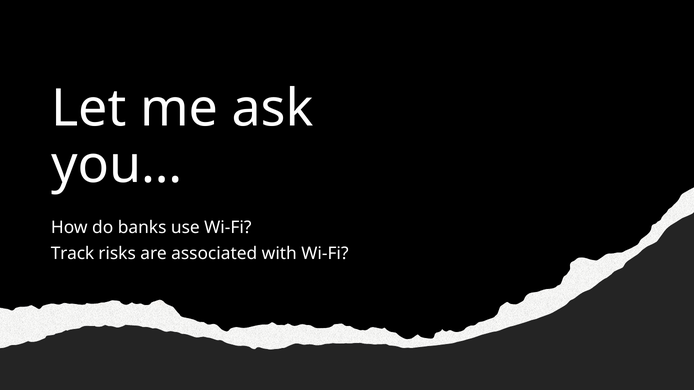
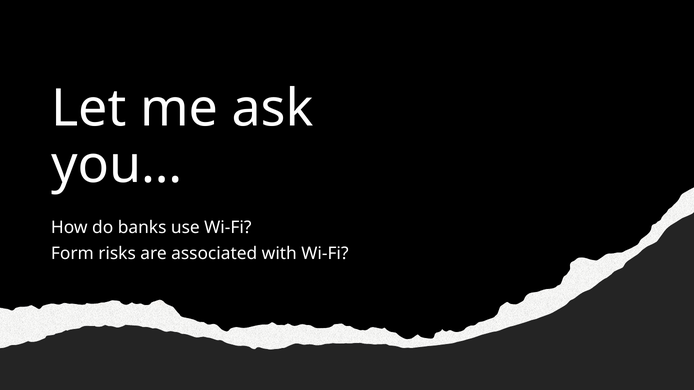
Track: Track -> Form (72, 254)
